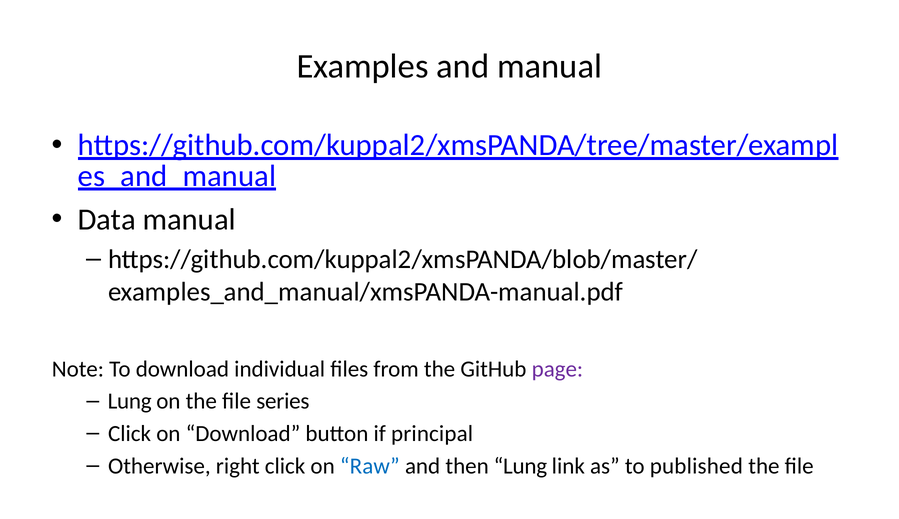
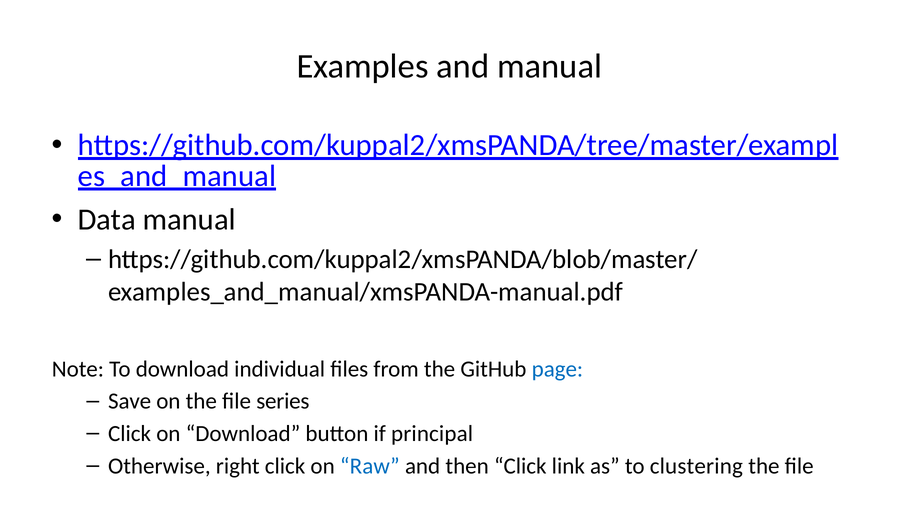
page colour: purple -> blue (557, 369)
Lung: Lung -> Save (130, 401)
then Lung: Lung -> Click (520, 466)
published: published -> clustering (696, 466)
